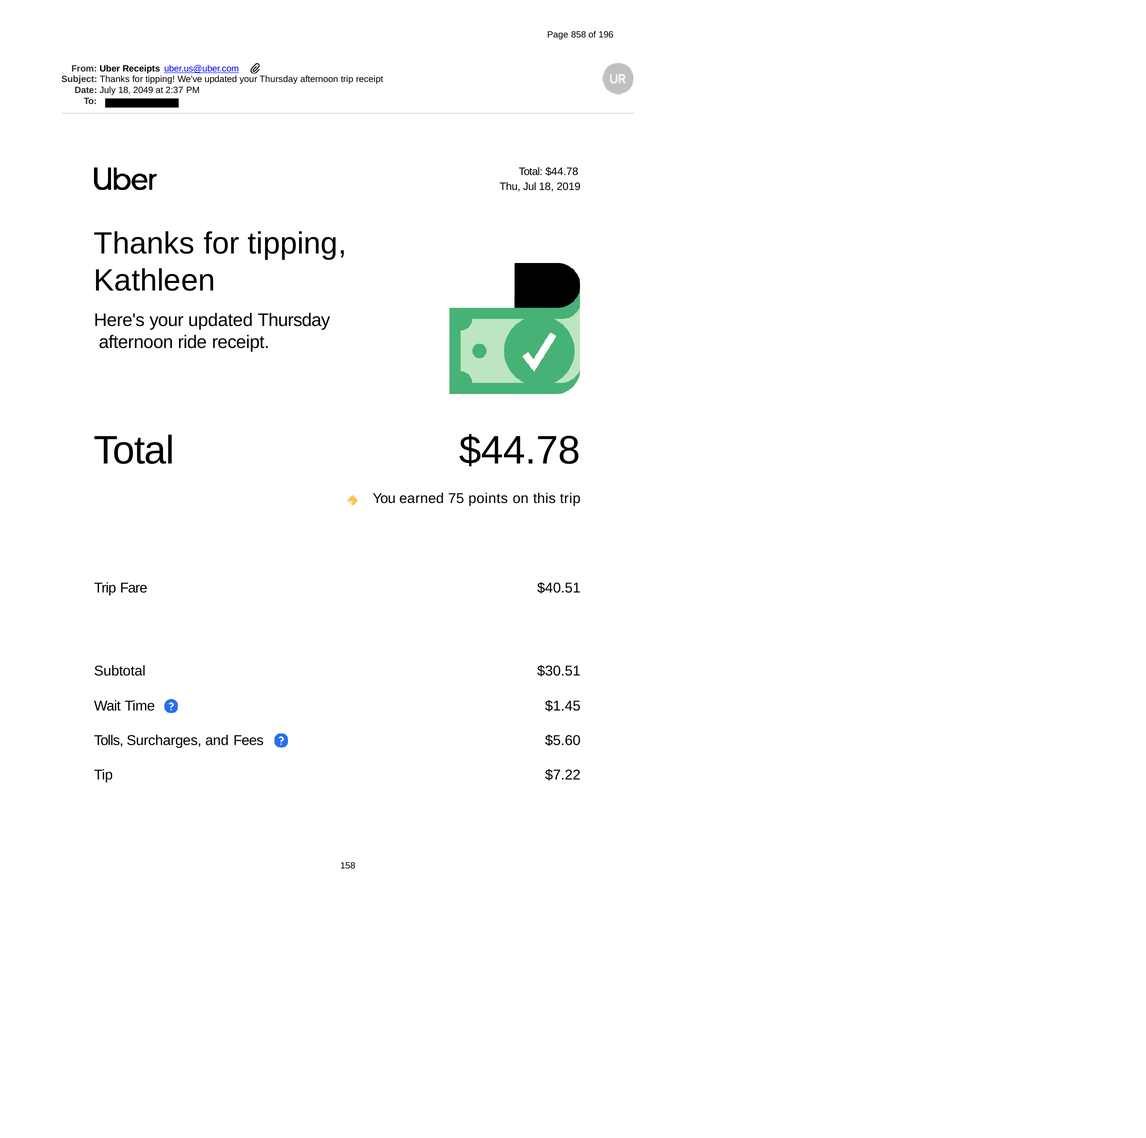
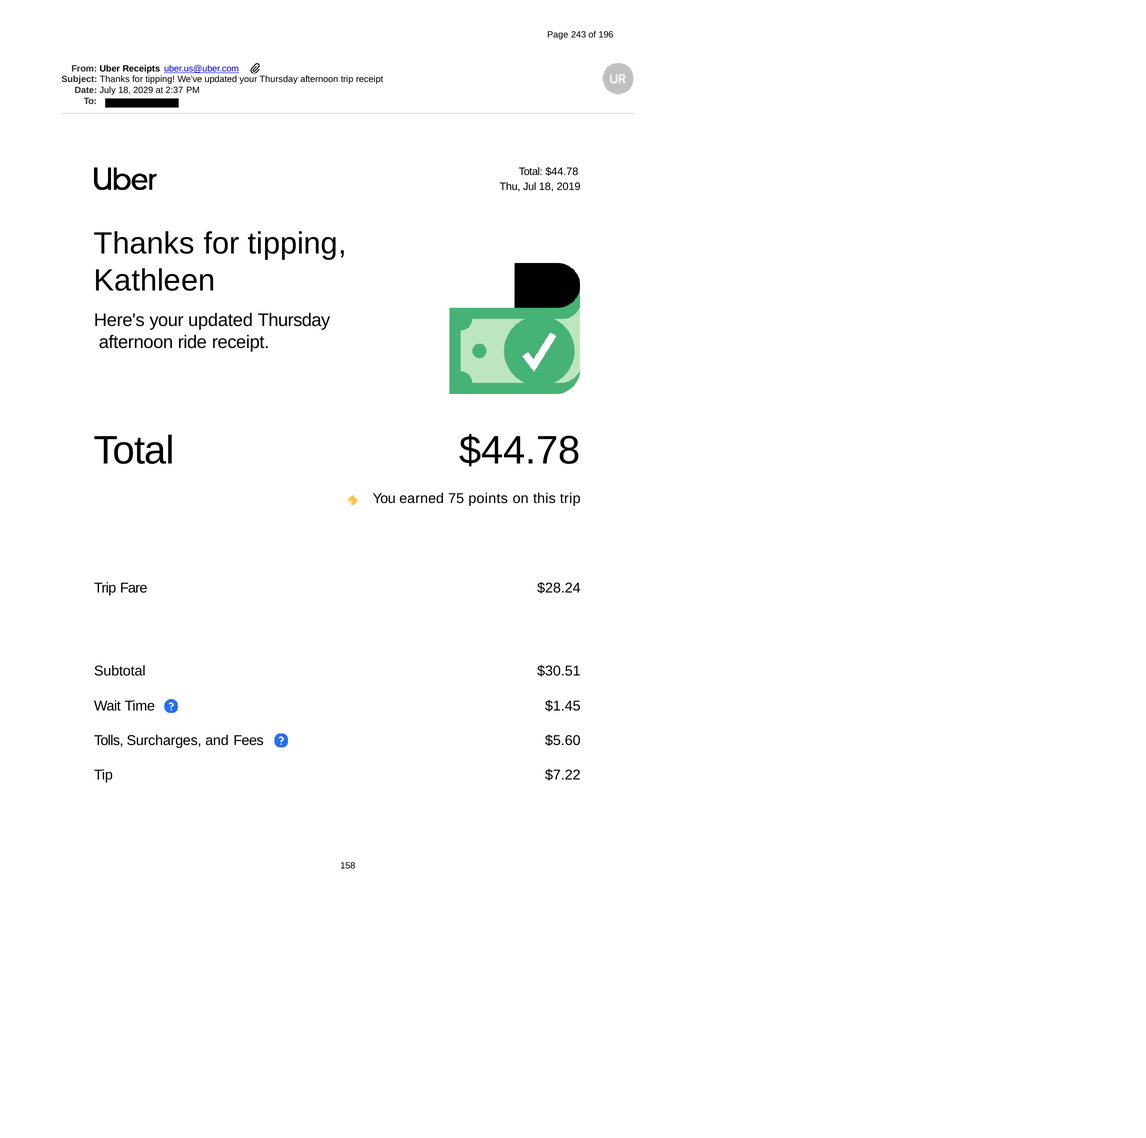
858: 858 -> 243 (579, 35)
2049: 2049 -> 2029 (143, 90)
$40.51: $40.51 -> $28.24 (559, 588)
